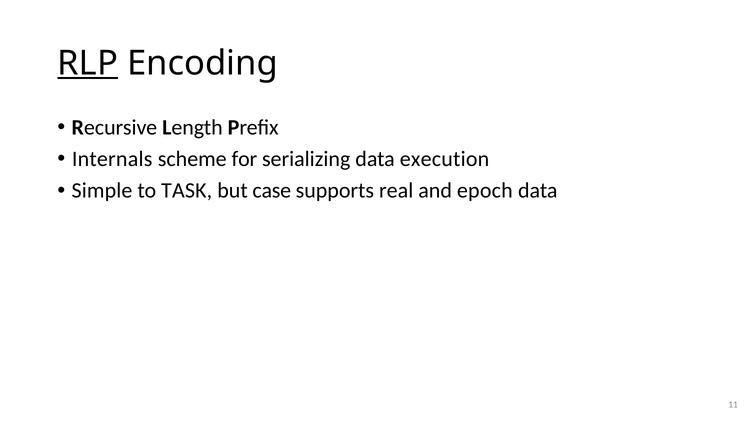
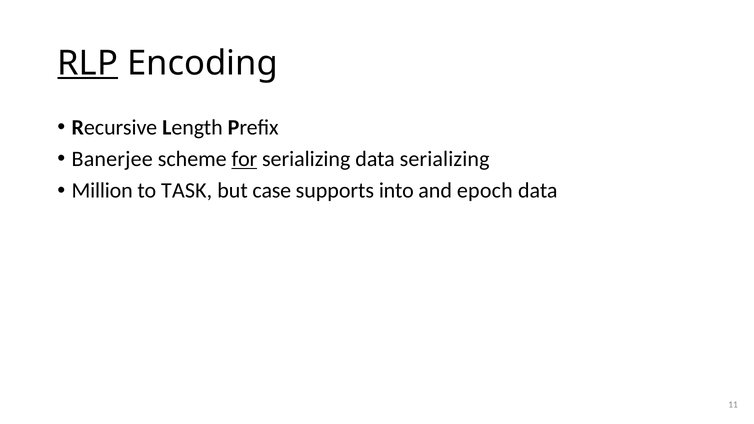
Internals: Internals -> Banerjee (112, 159)
for underline: none -> present (244, 159)
data execution: execution -> serializing (445, 159)
Simple: Simple -> Million (102, 191)
real: real -> into (396, 191)
